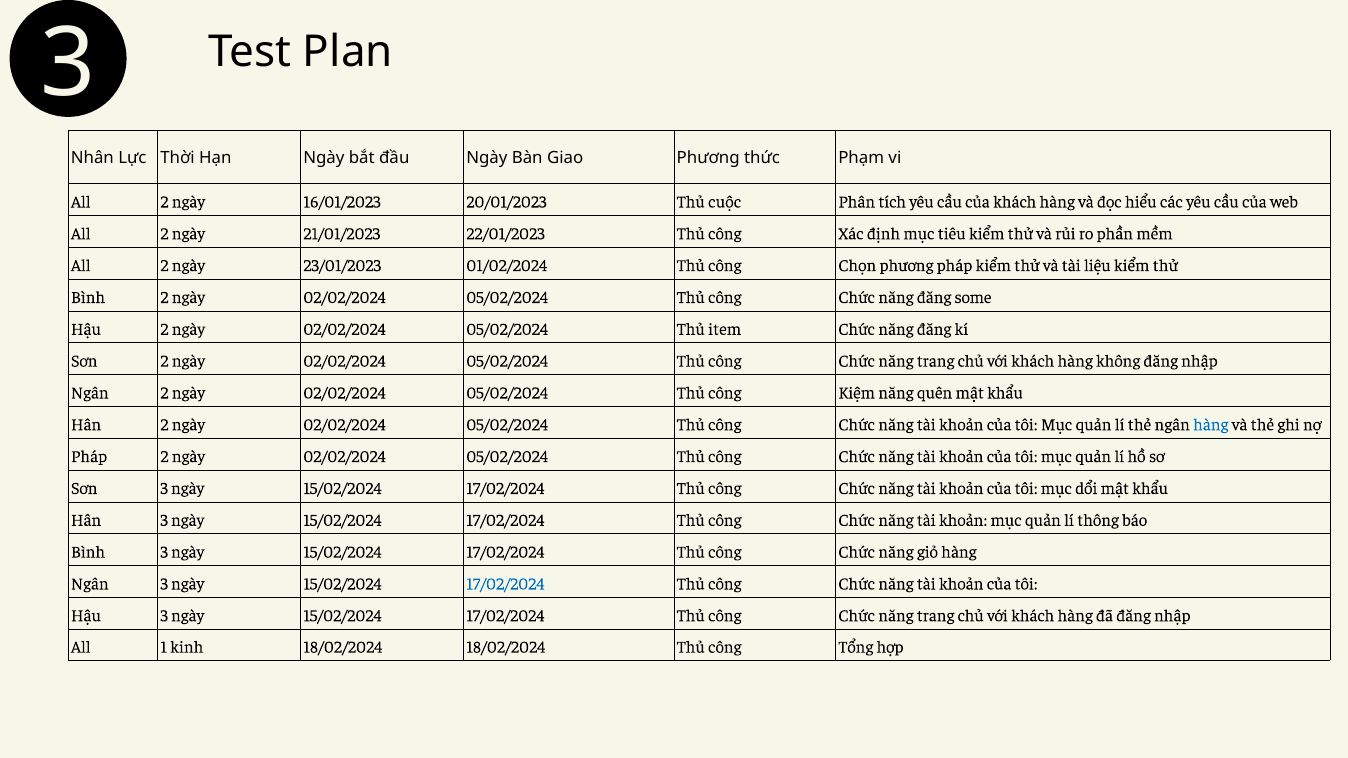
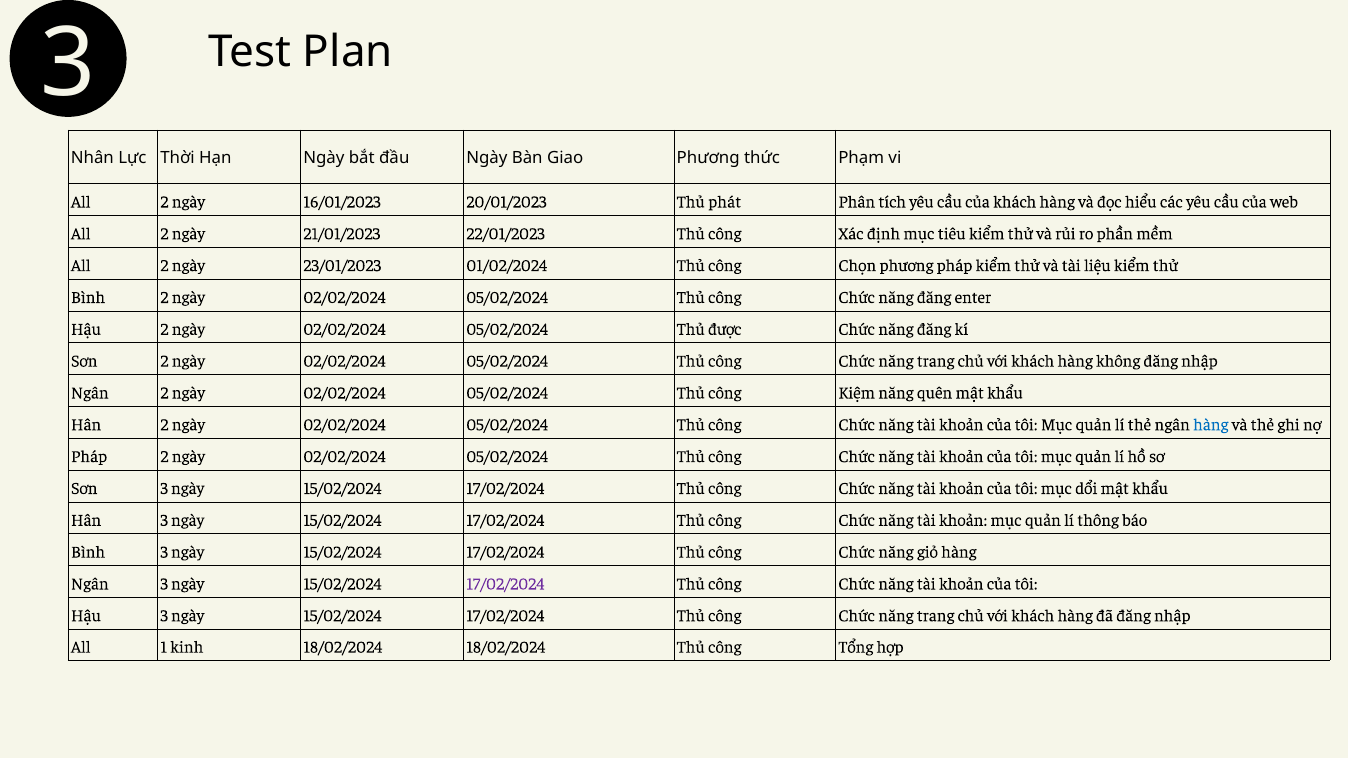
cuộc: cuộc -> phát (725, 202)
some: some -> enter (973, 298)
item: item -> được (725, 329)
17/02/2024 colour: blue -> purple (505, 584)
